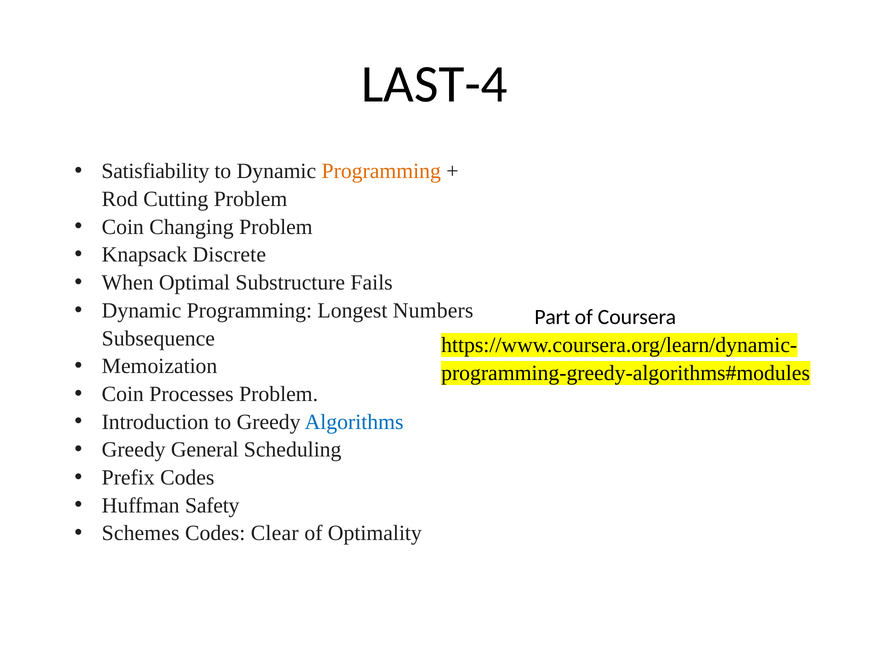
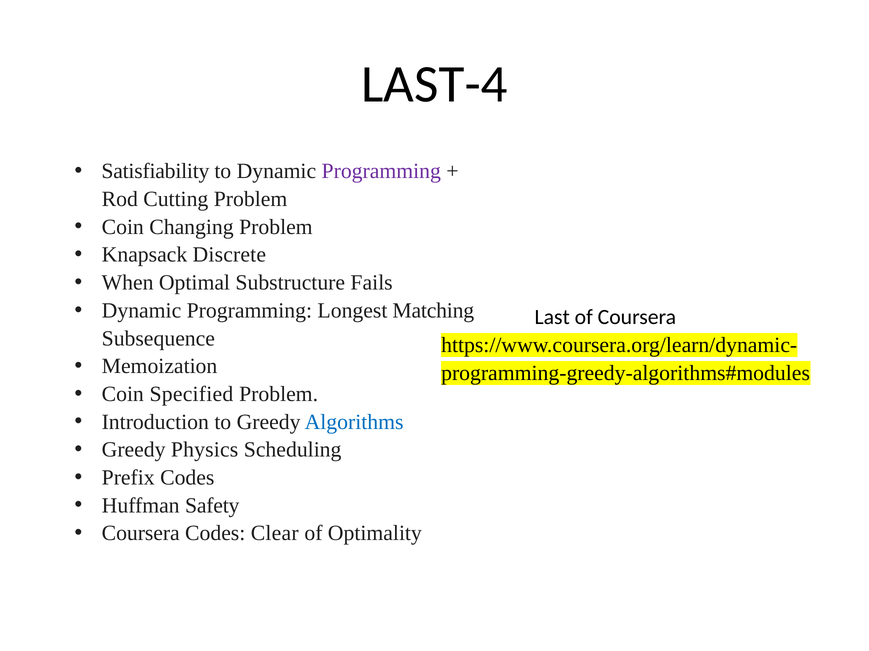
Programming colour: orange -> purple (381, 171)
Numbers: Numbers -> Matching (433, 311)
Part: Part -> Last (552, 318)
Processes: Processes -> Specified (191, 395)
General: General -> Physics (205, 450)
Schemes: Schemes -> Coursera (141, 534)
